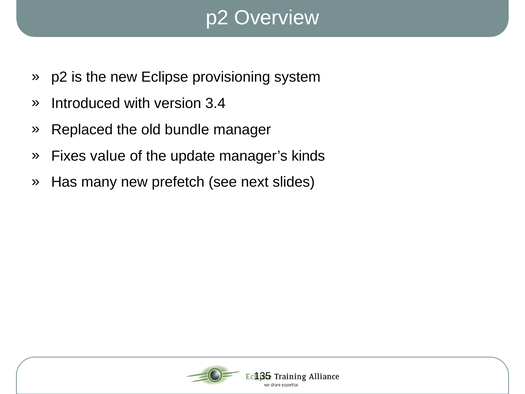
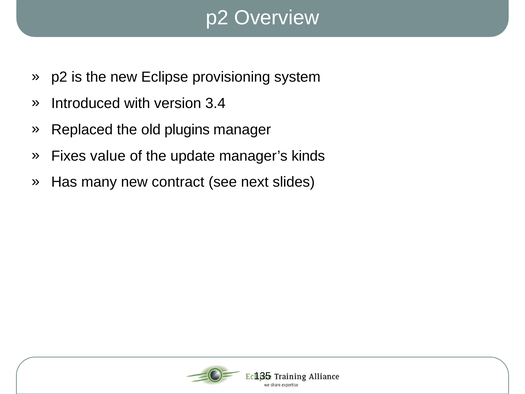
bundle: bundle -> plugins (187, 130)
prefetch: prefetch -> contract (178, 182)
